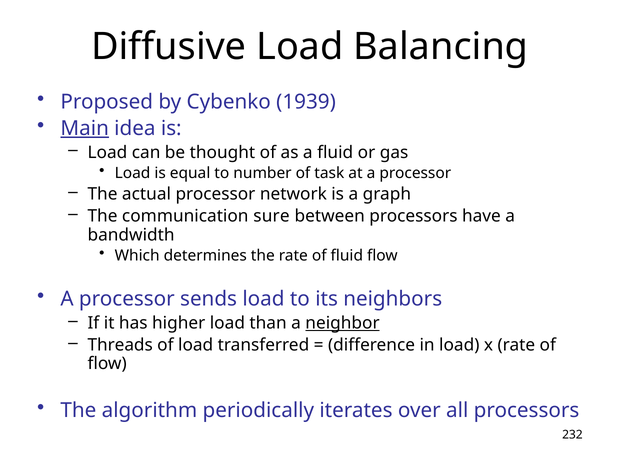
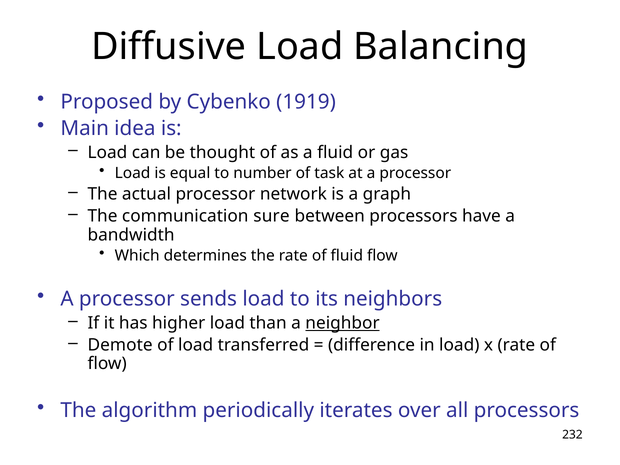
1939: 1939 -> 1919 (306, 102)
Main underline: present -> none (85, 128)
Threads: Threads -> Demote (120, 345)
